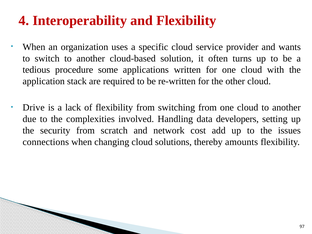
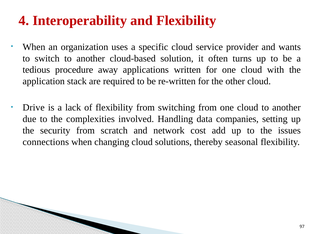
some: some -> away (108, 70)
developers: developers -> companies (237, 119)
amounts: amounts -> seasonal (242, 142)
